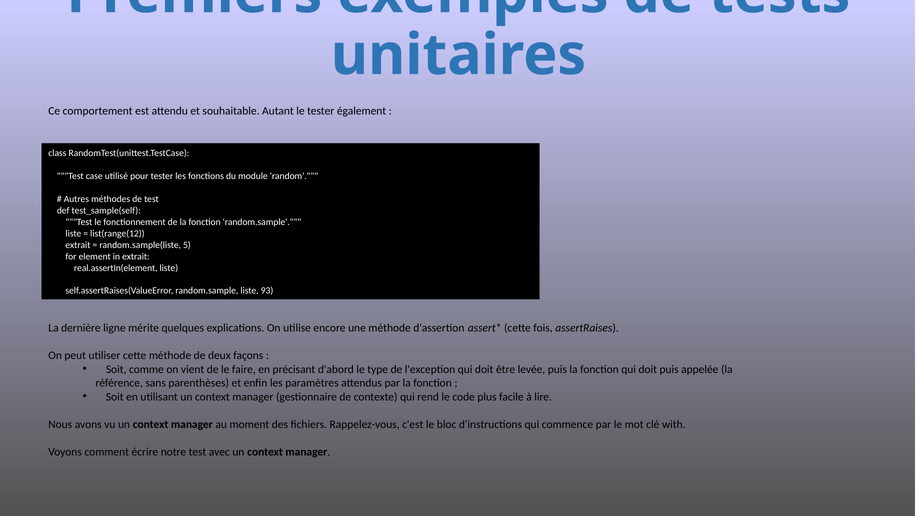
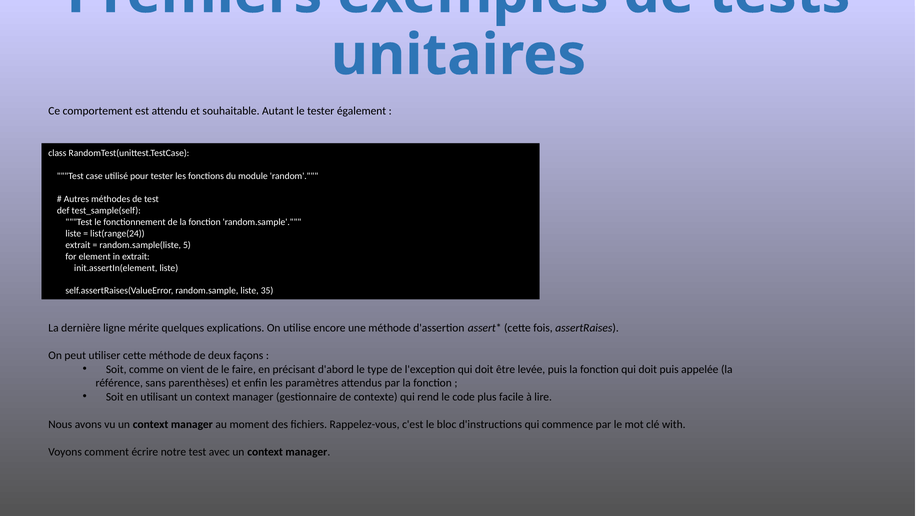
list(range(12: list(range(12 -> list(range(24 (117, 233)
real.assertIn(element: real.assertIn(element -> init.assertIn(element (116, 268)
93: 93 -> 35 (267, 291)
